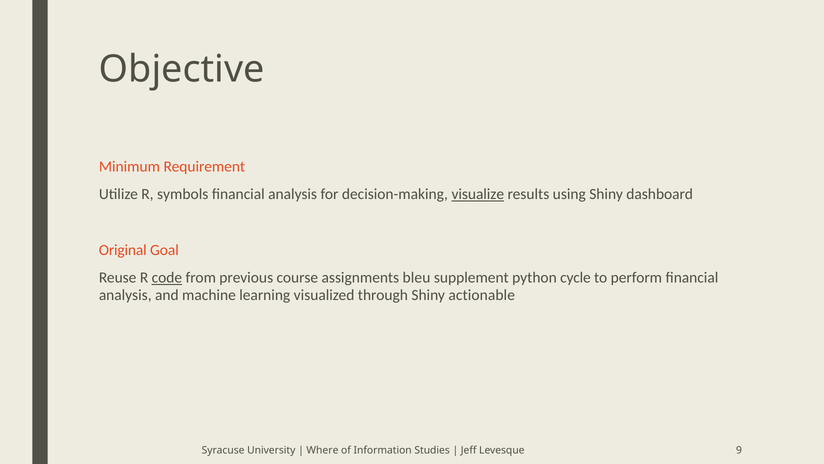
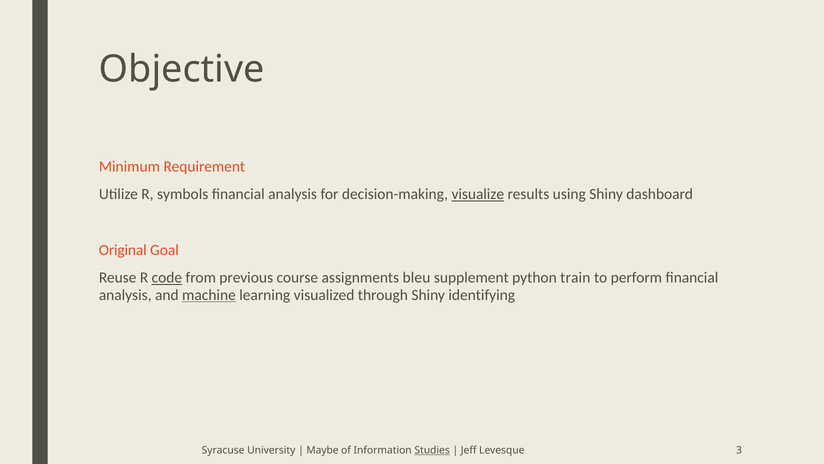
cycle: cycle -> train (575, 277)
machine underline: none -> present (209, 295)
actionable: actionable -> identifying (482, 295)
Where: Where -> Maybe (323, 450)
Studies underline: none -> present (432, 450)
9: 9 -> 3 (739, 450)
